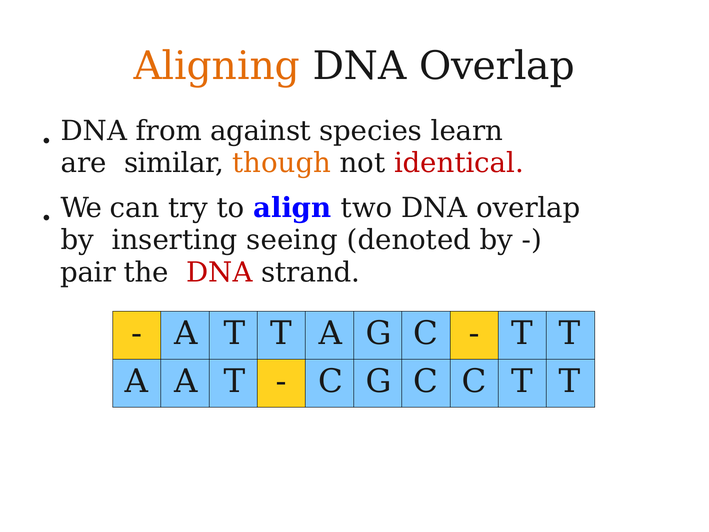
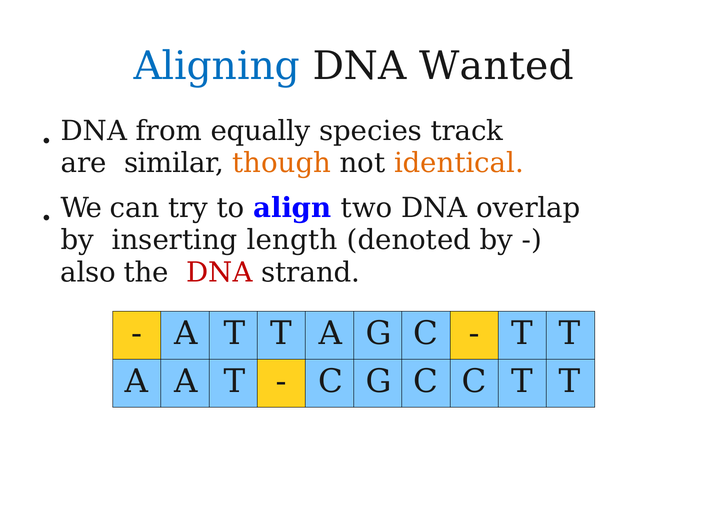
Aligning colour: orange -> blue (217, 66)
Overlap: Overlap -> Wanted (497, 66)
against: against -> equally (261, 131)
learn: learn -> track (467, 131)
identical colour: red -> orange (459, 163)
seeing: seeing -> length (292, 240)
pair: pair -> also (88, 272)
